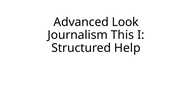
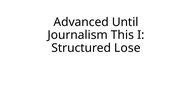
Look: Look -> Until (125, 22)
Help: Help -> Lose (127, 48)
